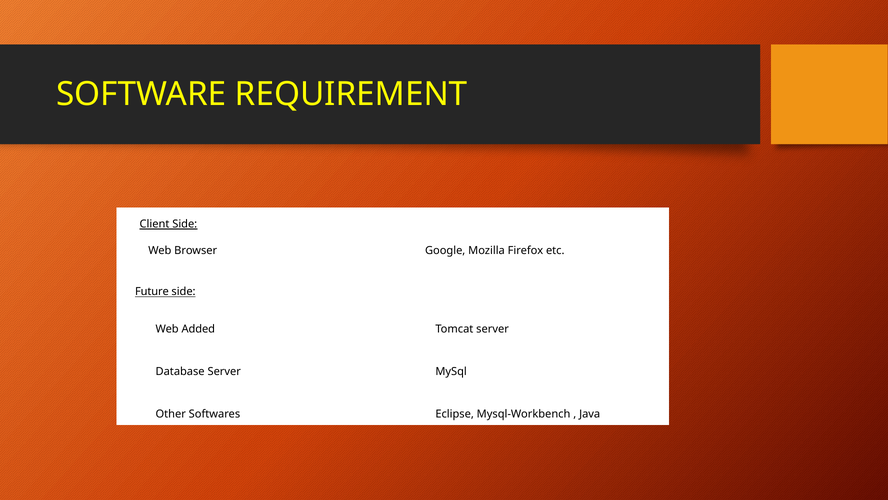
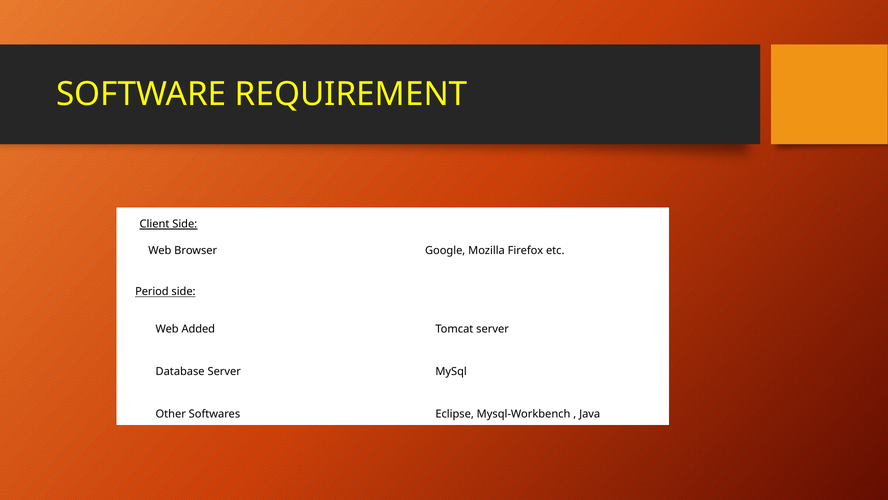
Future: Future -> Period (152, 291)
